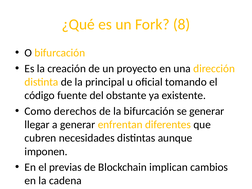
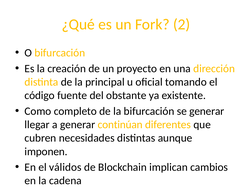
8: 8 -> 2 (182, 24)
derechos: derechos -> completo (75, 111)
enfrentan: enfrentan -> continúan (120, 125)
previas: previas -> válidos (65, 167)
